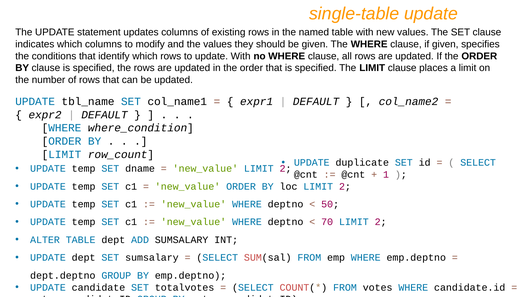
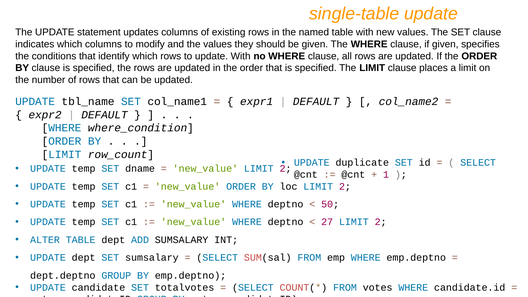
70: 70 -> 27 (327, 222)
